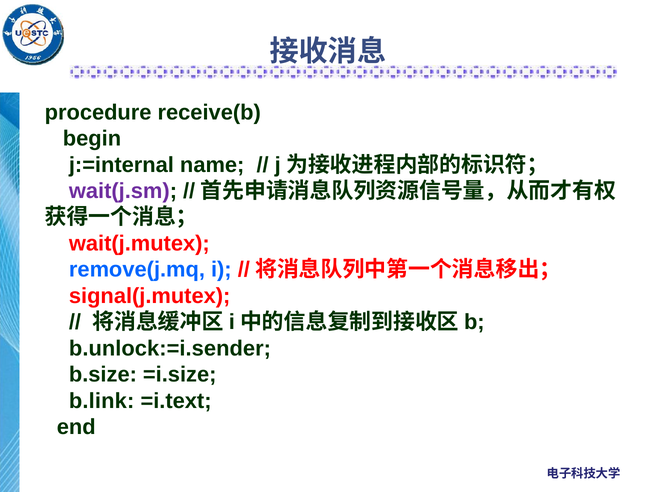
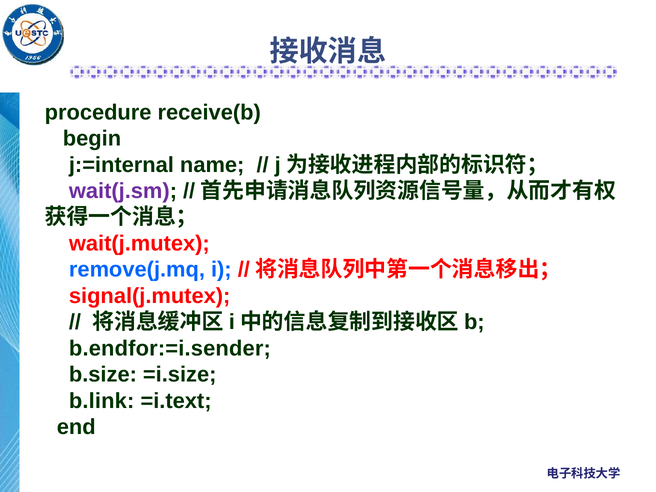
b.unlock:=i.sender: b.unlock:=i.sender -> b.endfor:=i.sender (170, 348)
